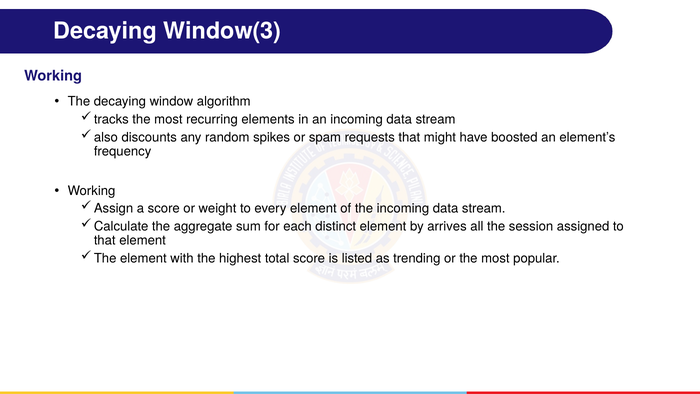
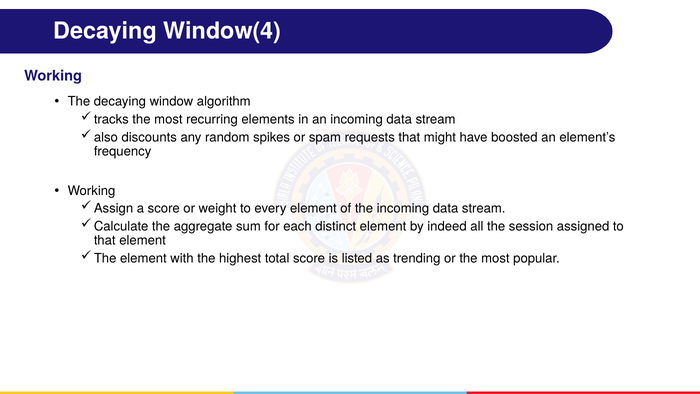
Window(3: Window(3 -> Window(4 (222, 31)
arrives: arrives -> indeed (447, 226)
